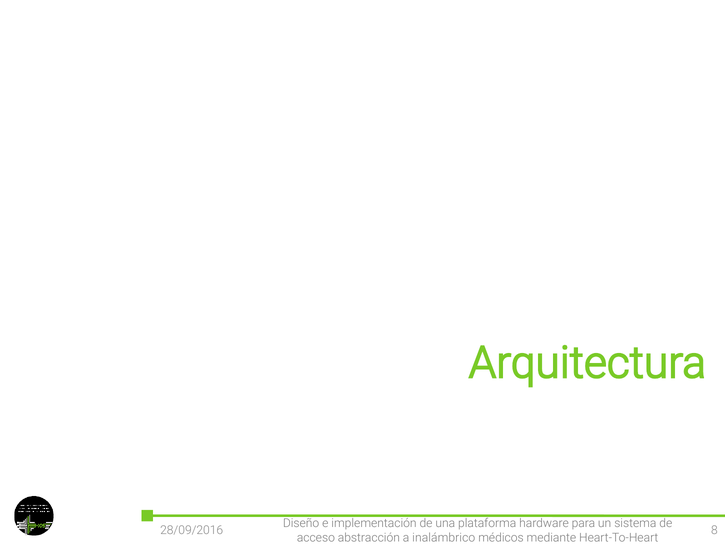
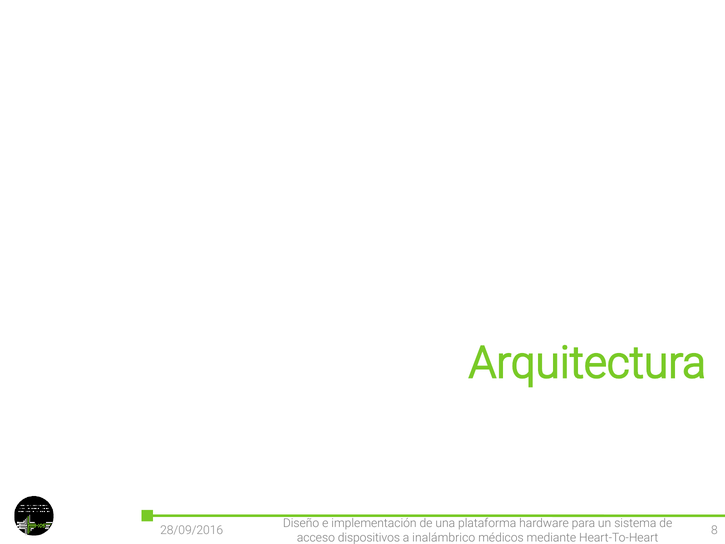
abstracción: abstracción -> dispositivos (369, 537)
